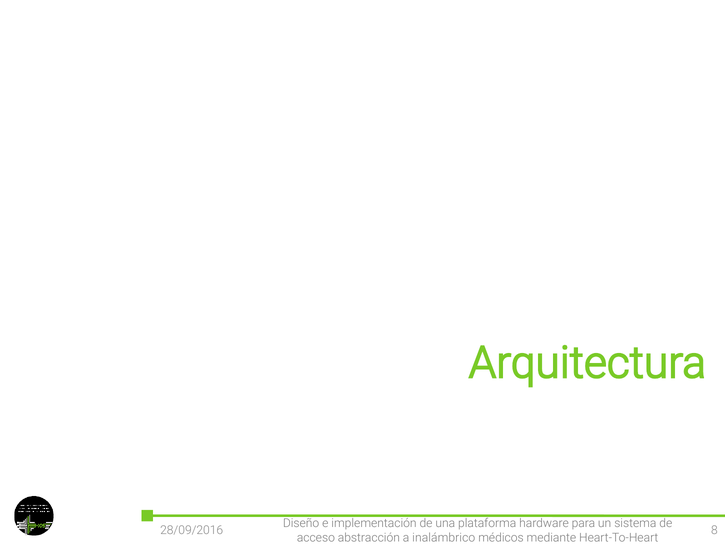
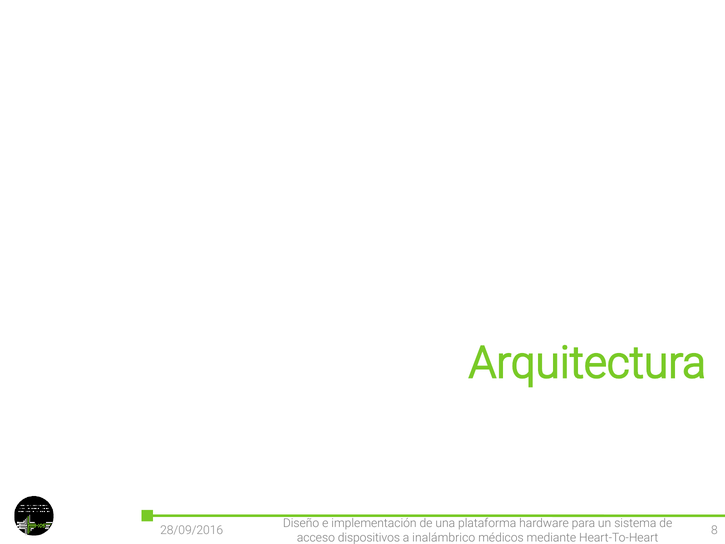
abstracción: abstracción -> dispositivos (369, 537)
